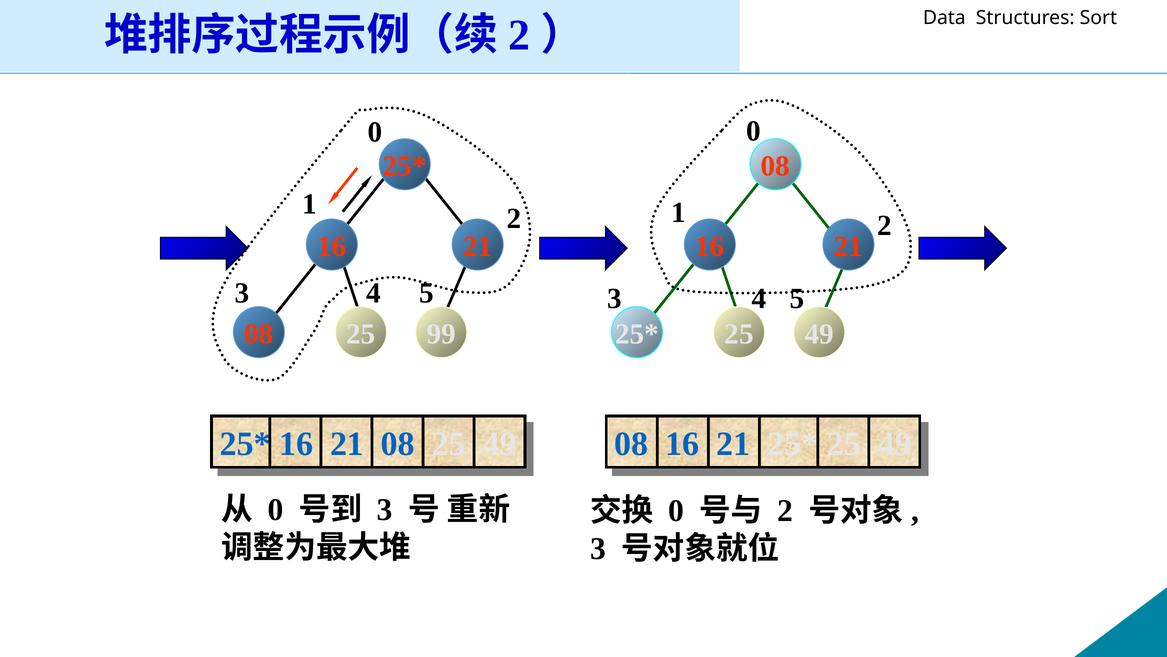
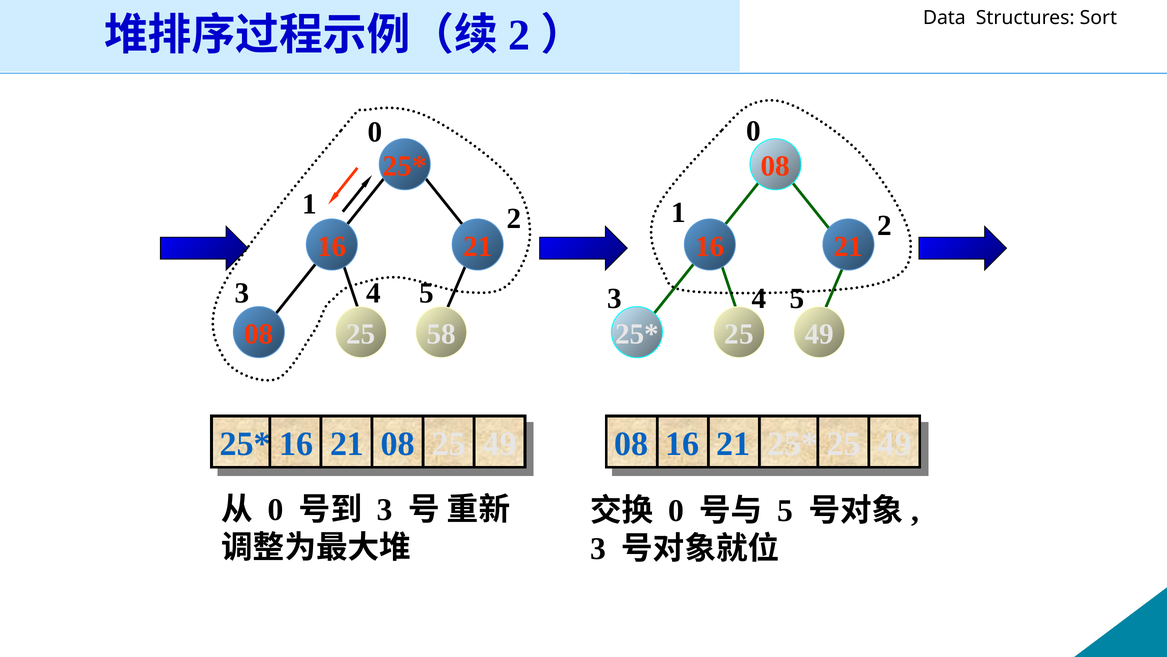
99: 99 -> 58 (441, 334)
2: 2 -> 5 (785, 511)
